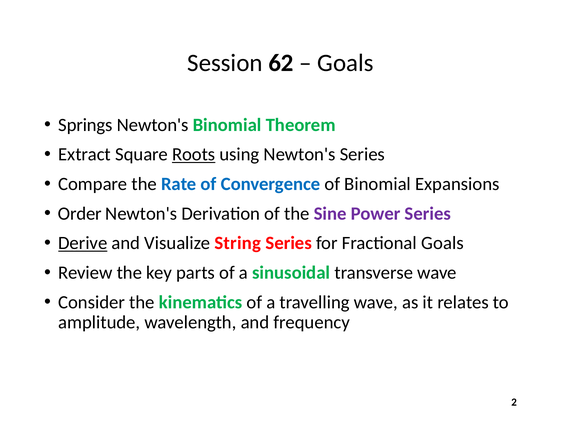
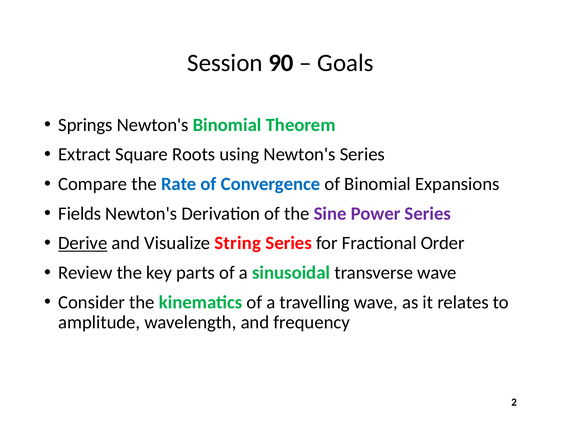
62: 62 -> 90 (281, 63)
Roots underline: present -> none (194, 154)
Order: Order -> Fields (80, 213)
Fractional Goals: Goals -> Order (443, 243)
